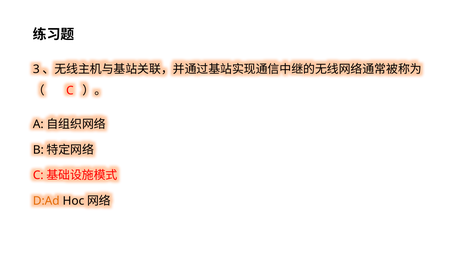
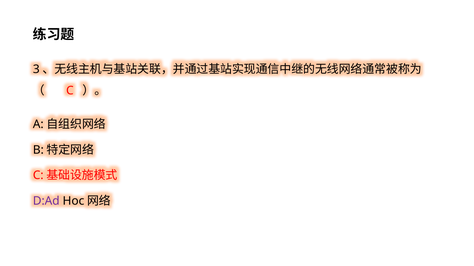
D:Ad colour: orange -> purple (46, 201)
